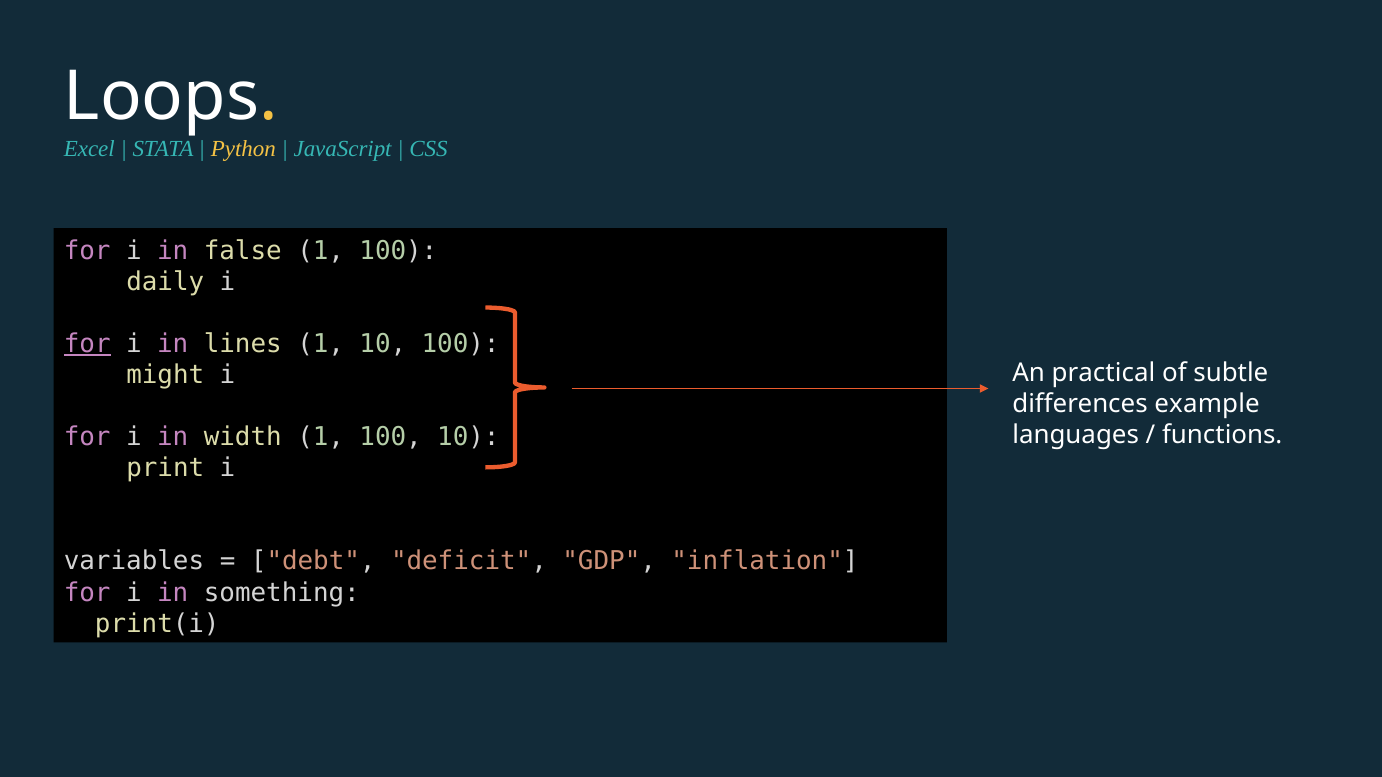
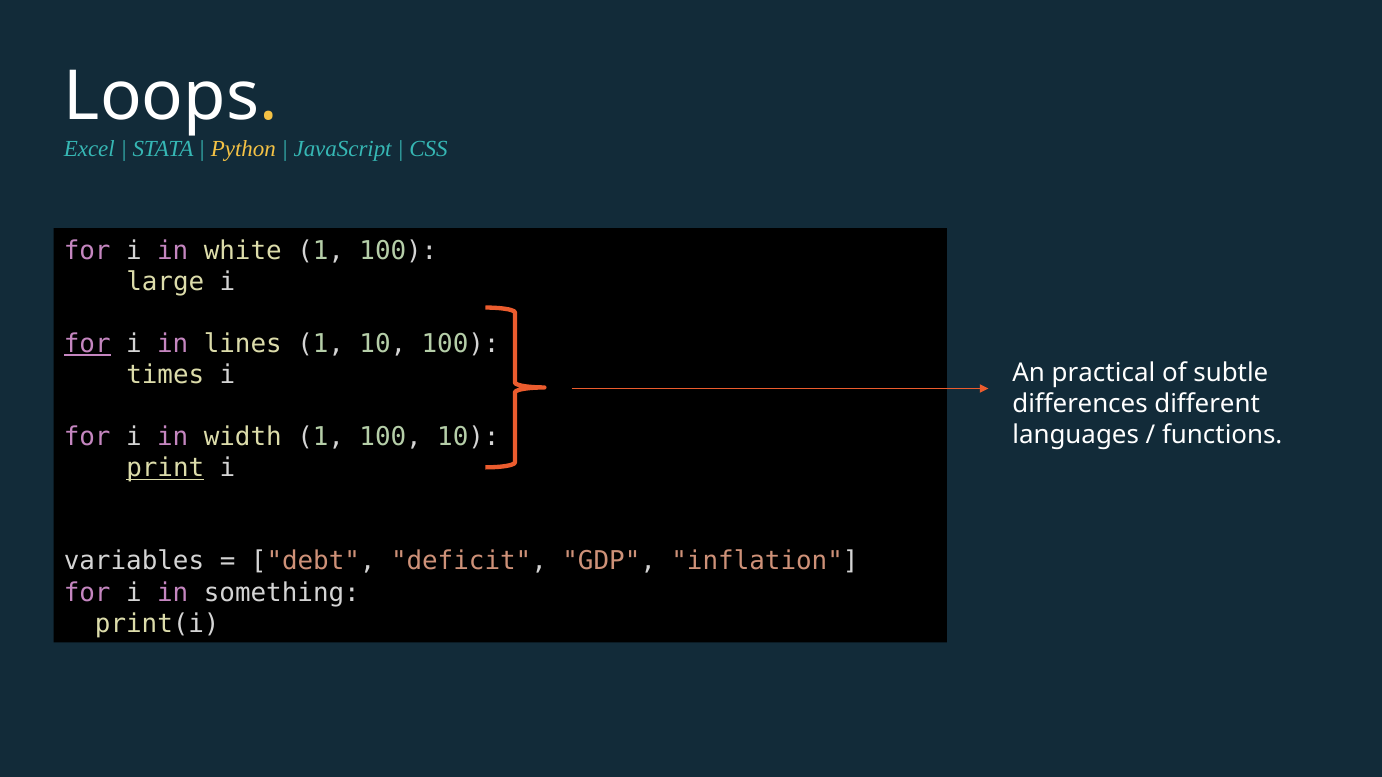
false: false -> white (243, 251)
daily: daily -> large (165, 282)
might: might -> times (165, 375)
example: example -> different (1207, 405)
print underline: none -> present (165, 468)
